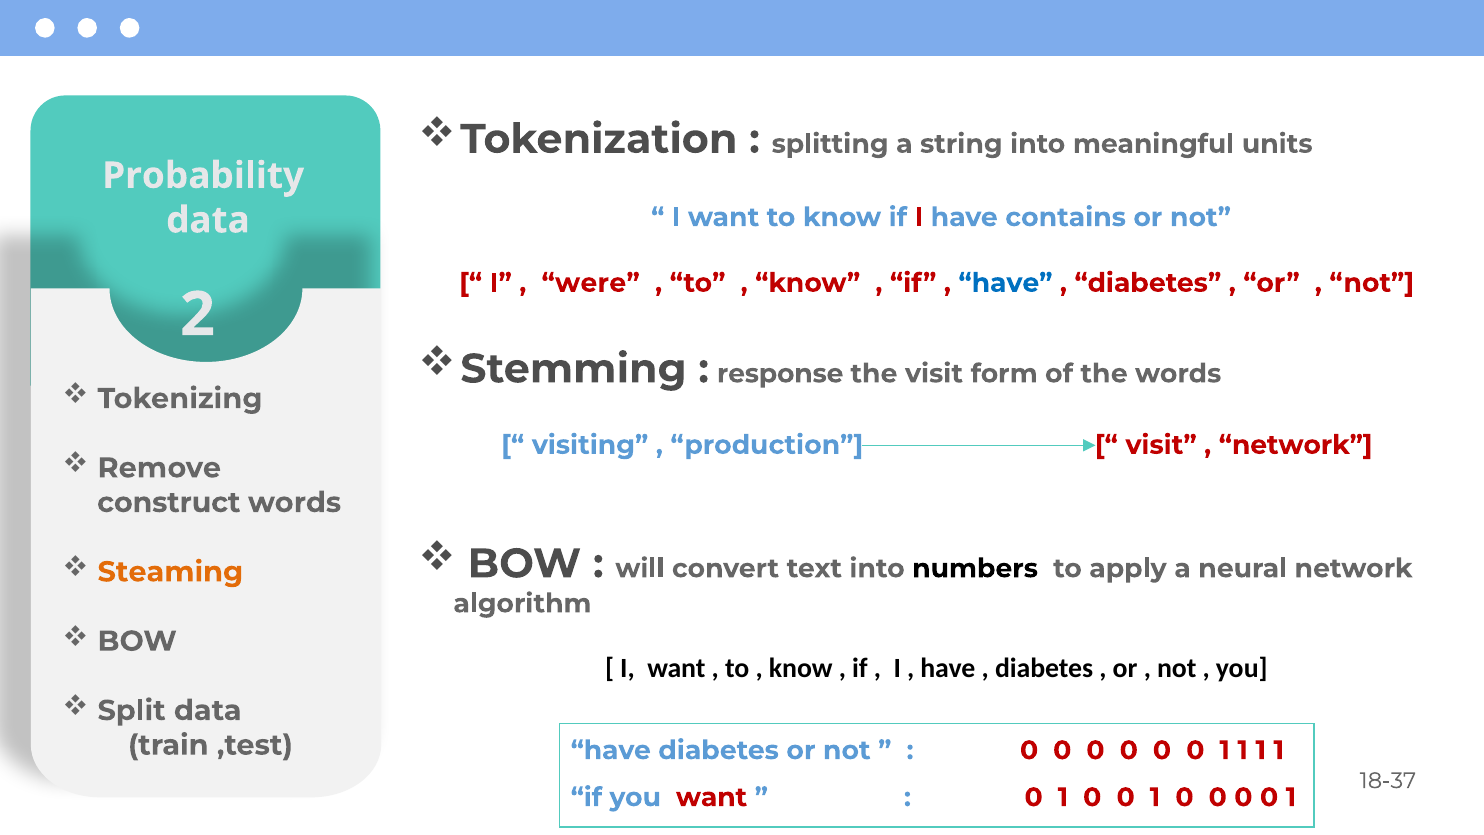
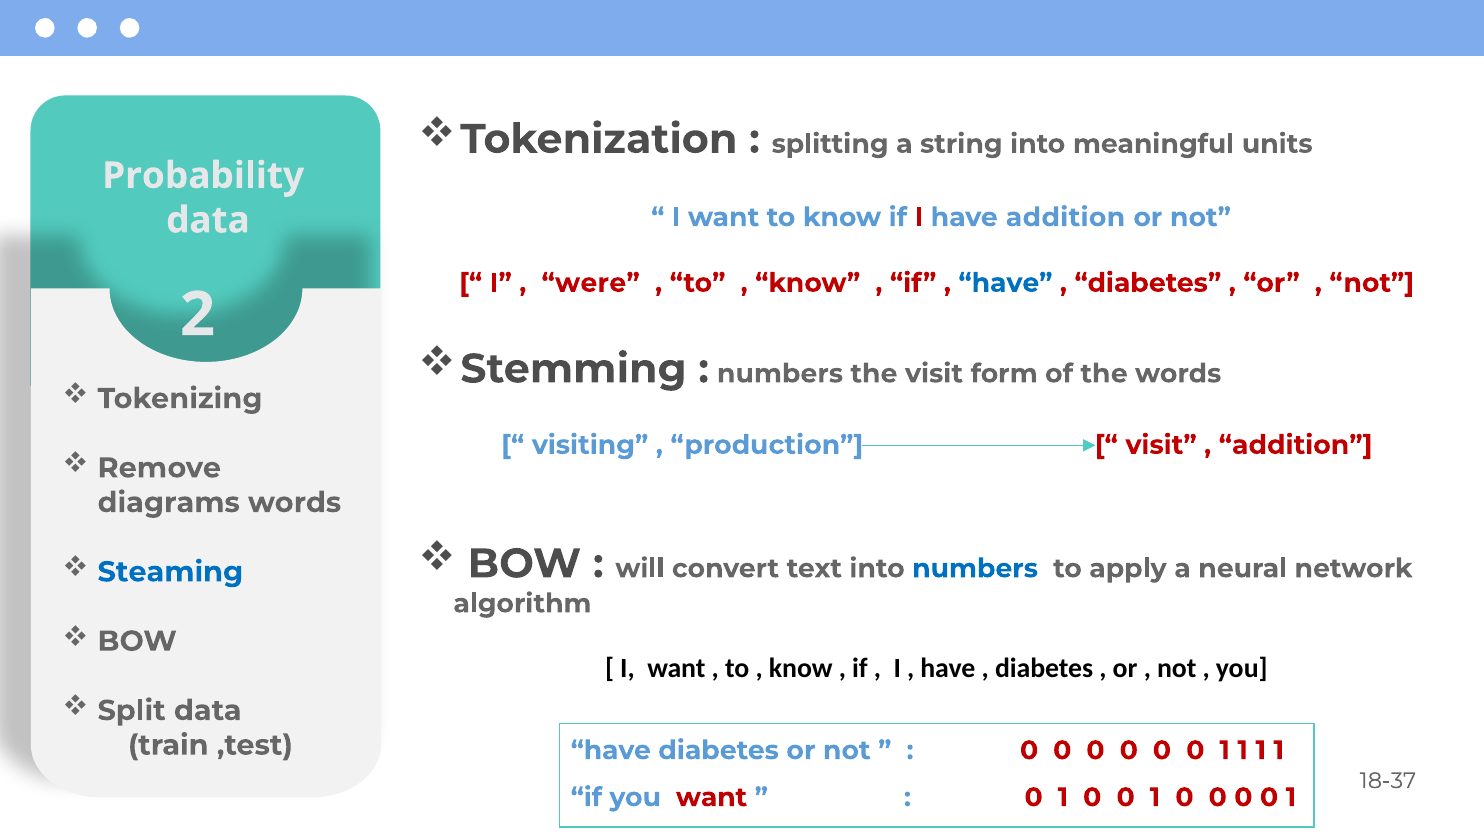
have contains: contains -> addition (1065, 217)
response: response -> numbers (780, 374)
network: network -> addition (1296, 445)
construct: construct -> diagrams (169, 502)
numbers colour: black -> blue (975, 568)
Steaming colour: orange -> blue (170, 572)
